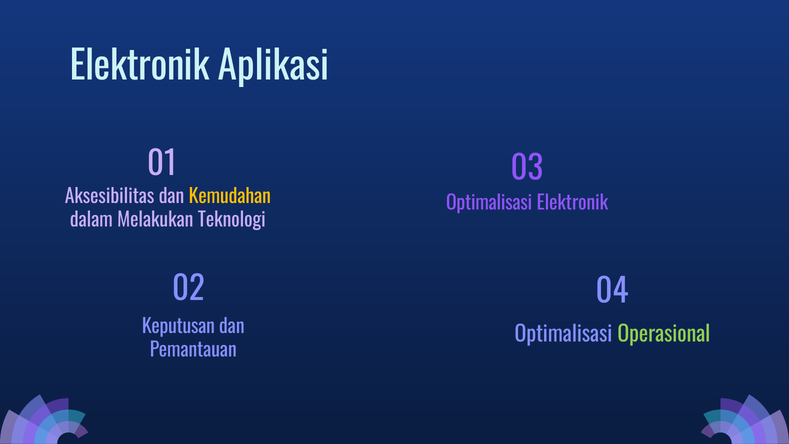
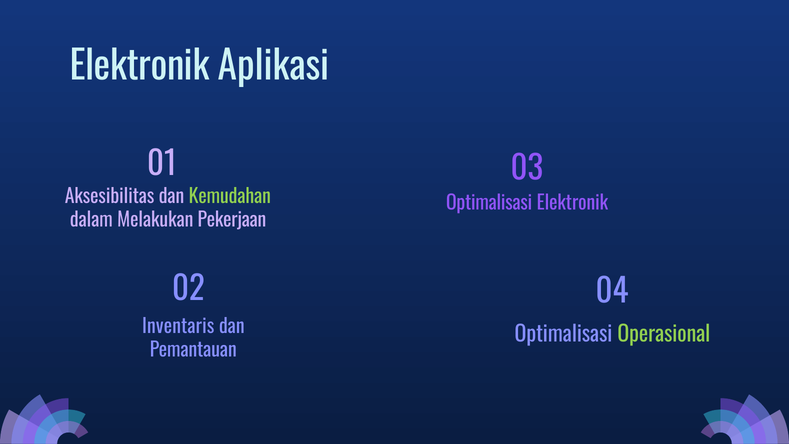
Kemudahan colour: yellow -> light green (230, 197)
Teknologi: Teknologi -> Pekerjaan (232, 220)
Keputusan: Keputusan -> Inventaris (178, 327)
